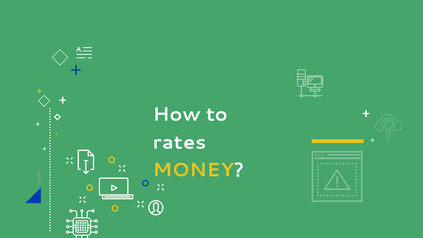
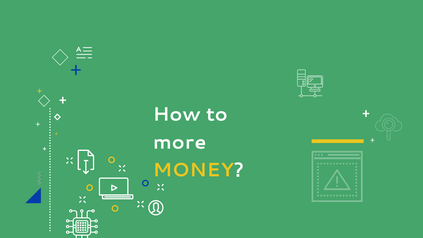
rates: rates -> more (180, 142)
